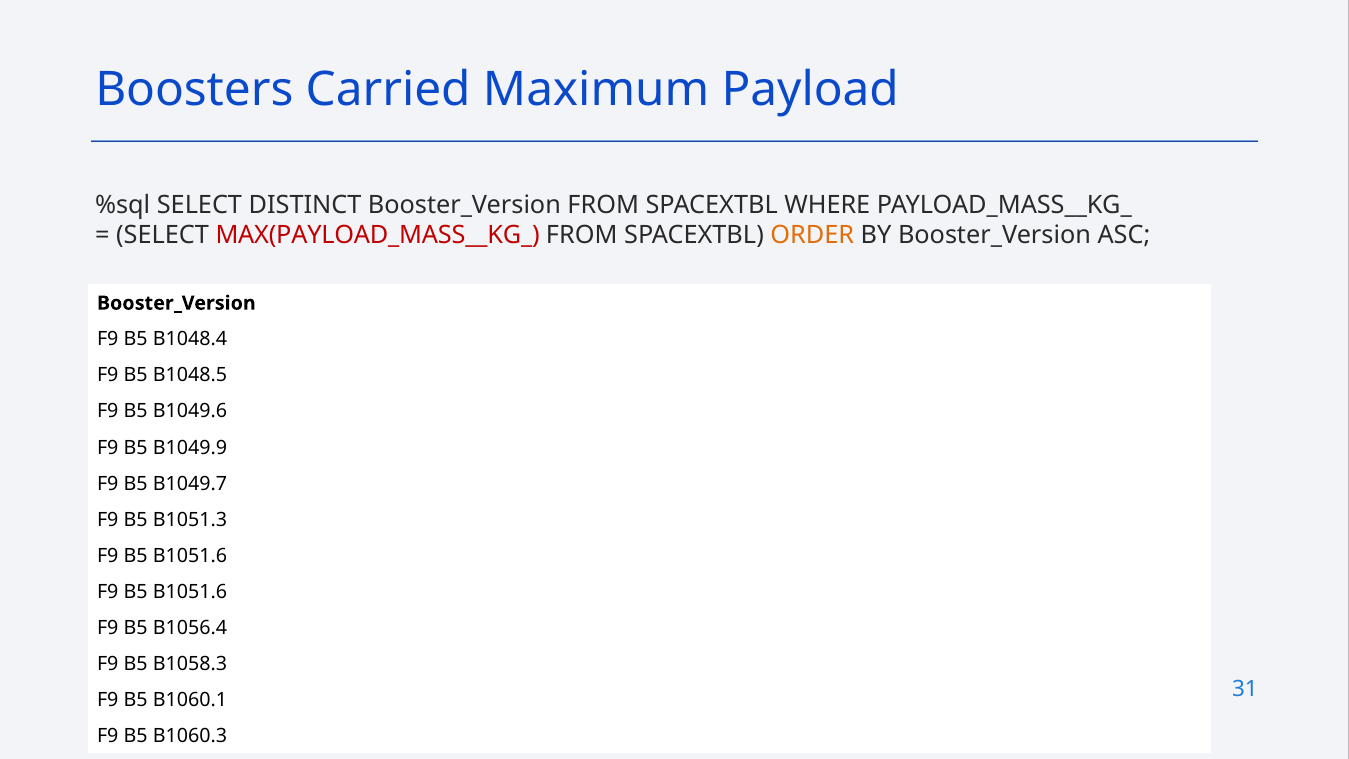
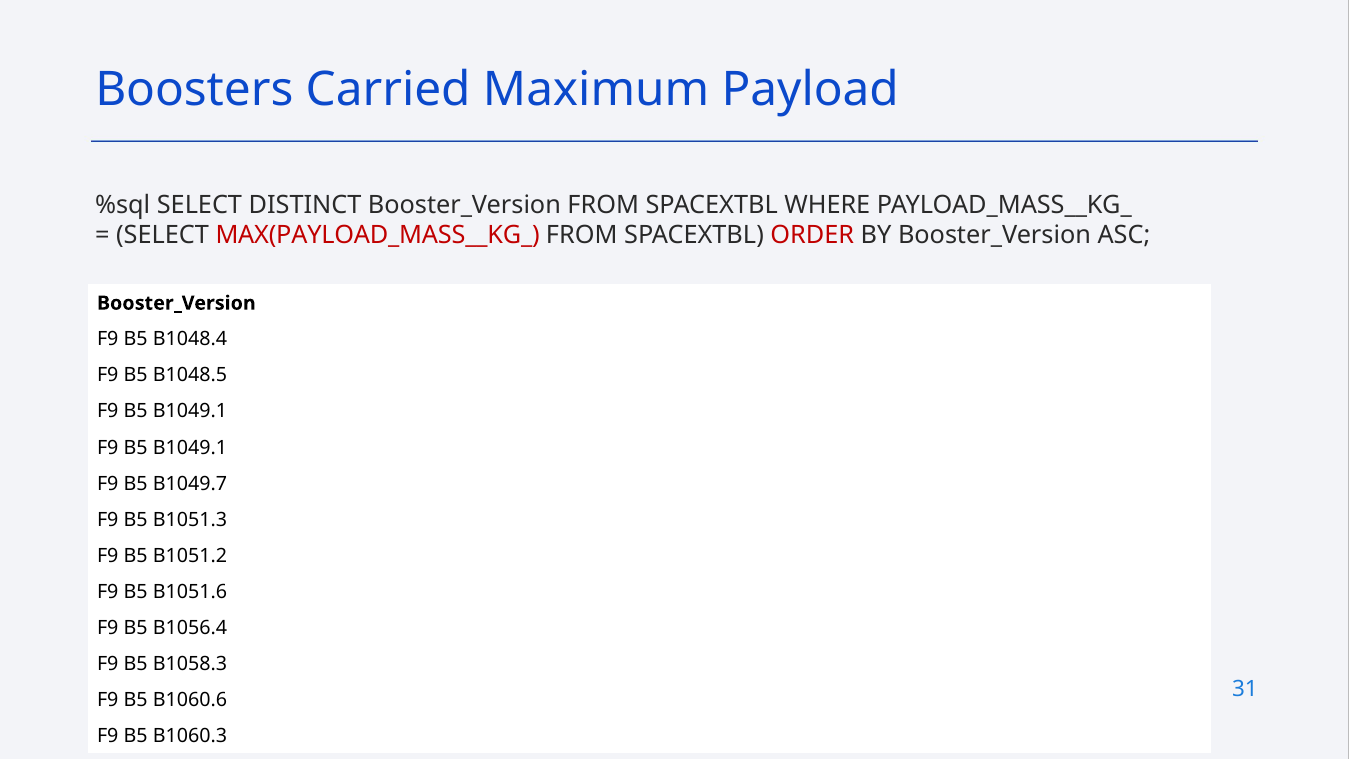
ORDER colour: orange -> red (812, 235)
B1049.6: B1049.6 -> B1049.1 (190, 411)
B1049.9: B1049.9 -> B1049.1 (190, 447)
B1051.6: B1051.6 -> B1051.2 (190, 556)
B1060.1: B1060.1 -> B1060.6 (190, 700)
